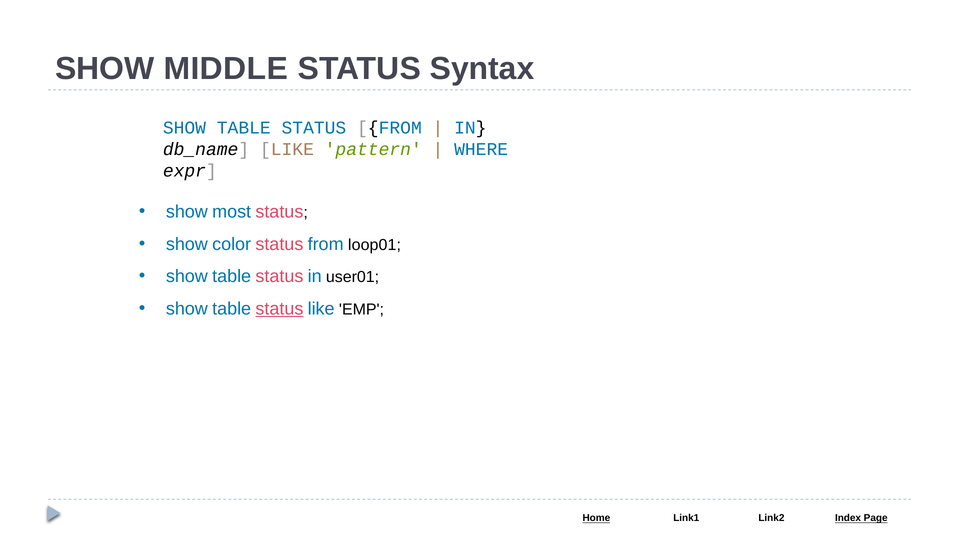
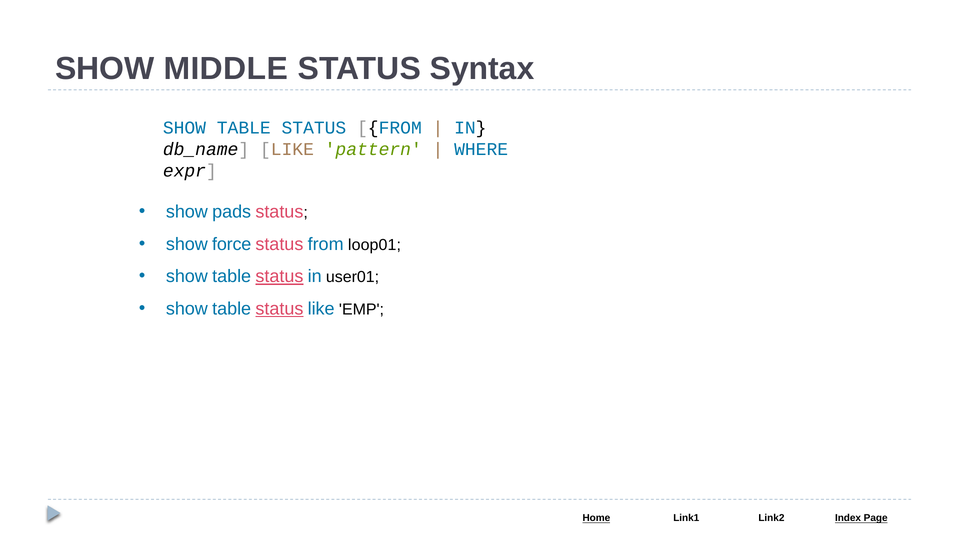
most: most -> pads (232, 212)
color: color -> force (232, 244)
status underline: none -> present (279, 277)
